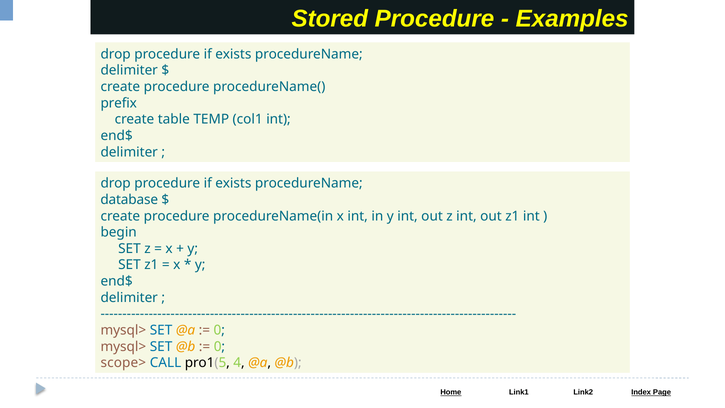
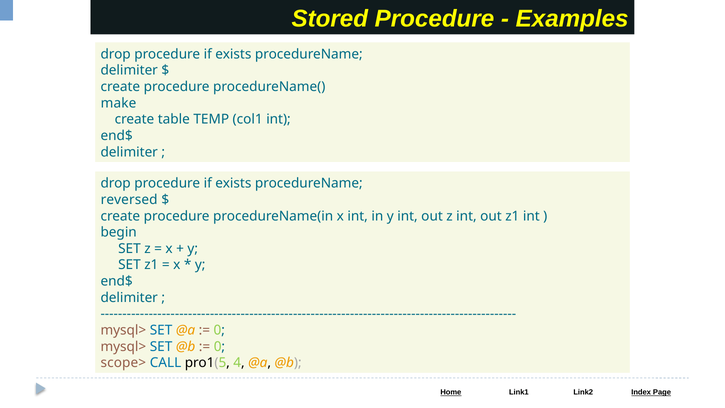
prefix: prefix -> make (119, 103)
database: database -> reversed (129, 200)
